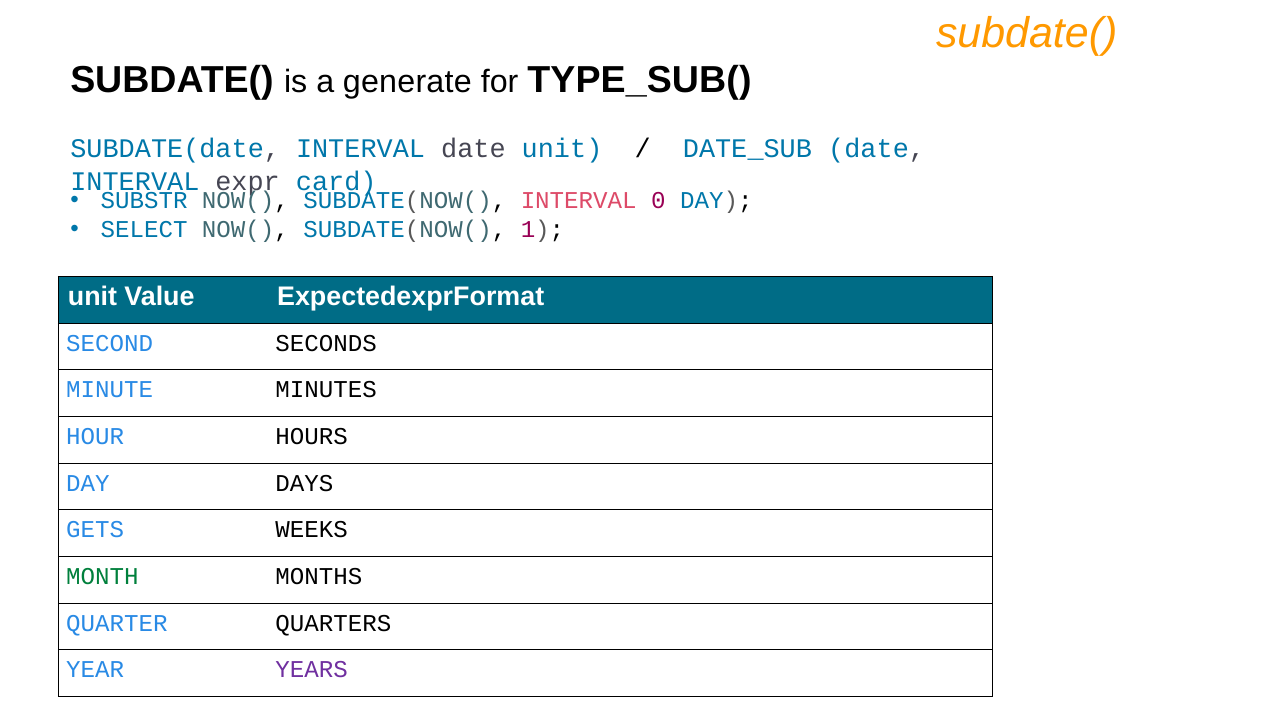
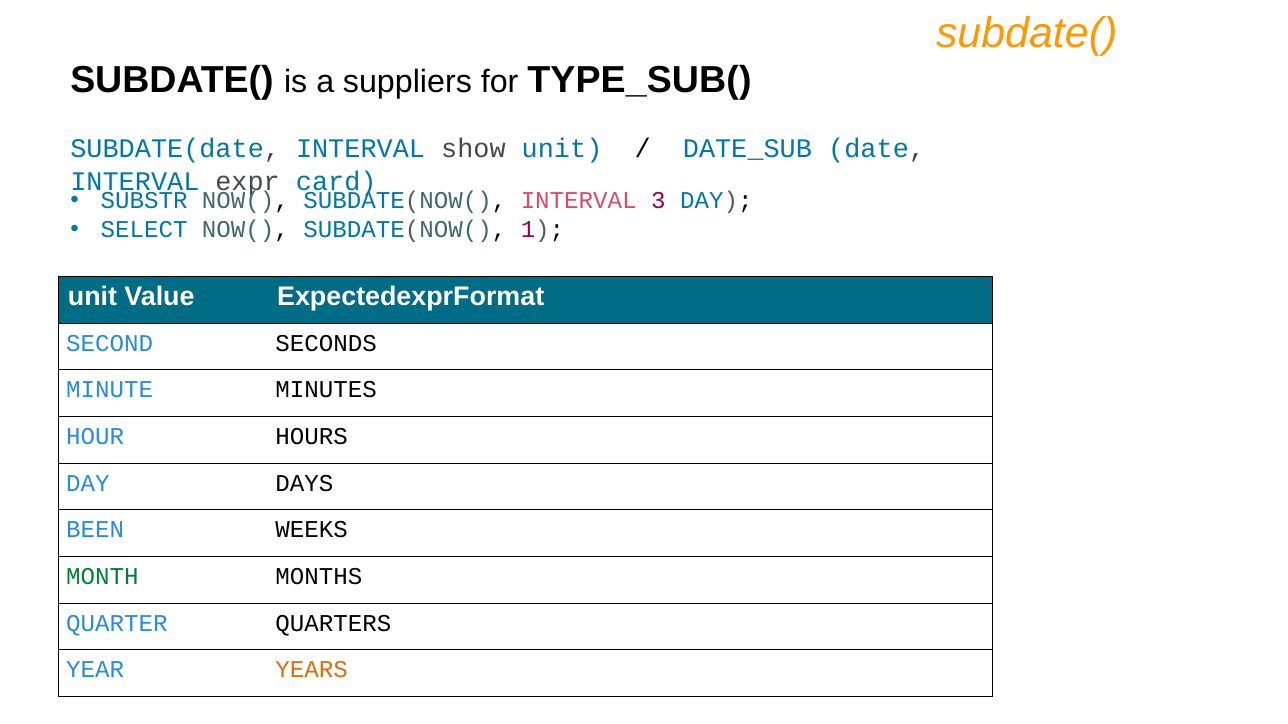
generate: generate -> suppliers (407, 82)
INTERVAL date: date -> show (473, 149)
0: 0 -> 3 (658, 201)
GETS: GETS -> BEEN (95, 530)
YEARS colour: purple -> orange (312, 670)
